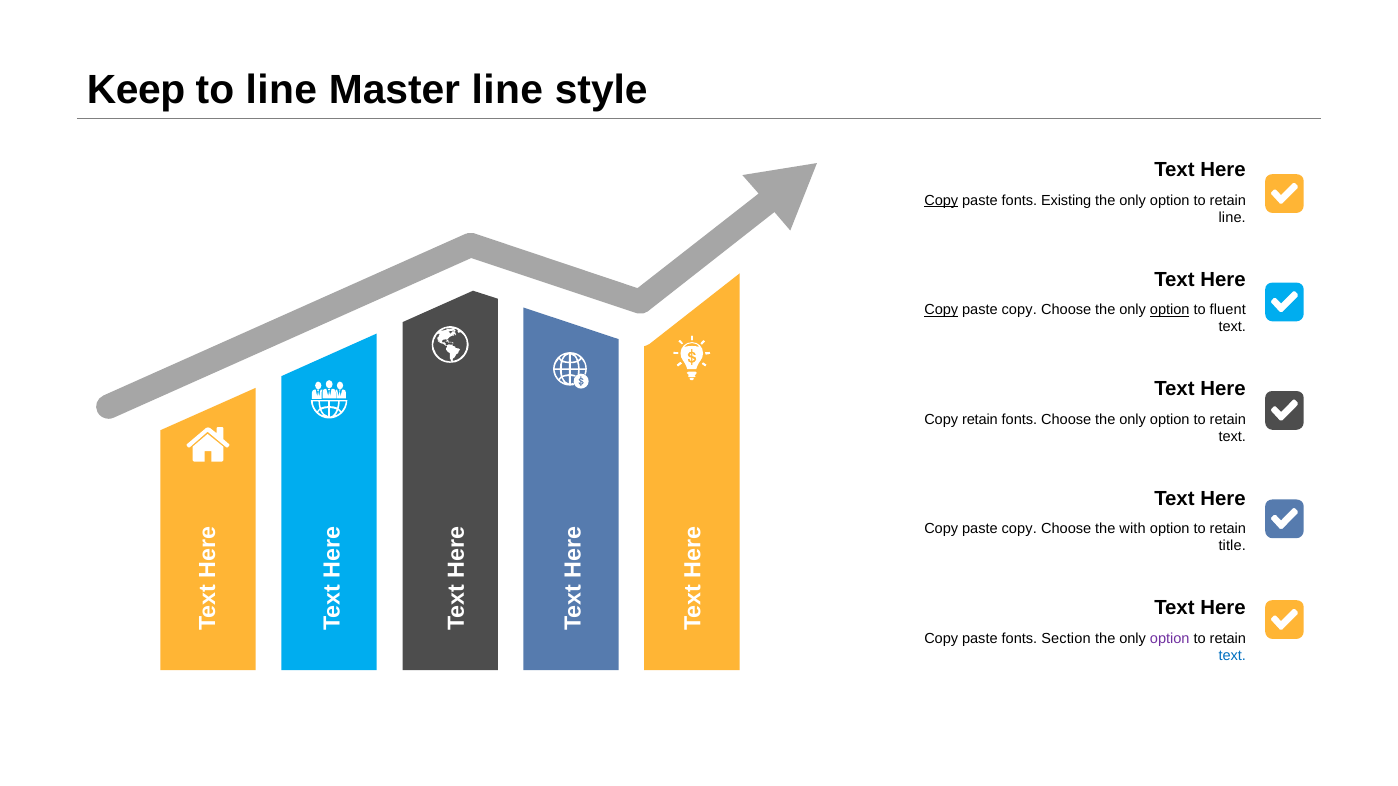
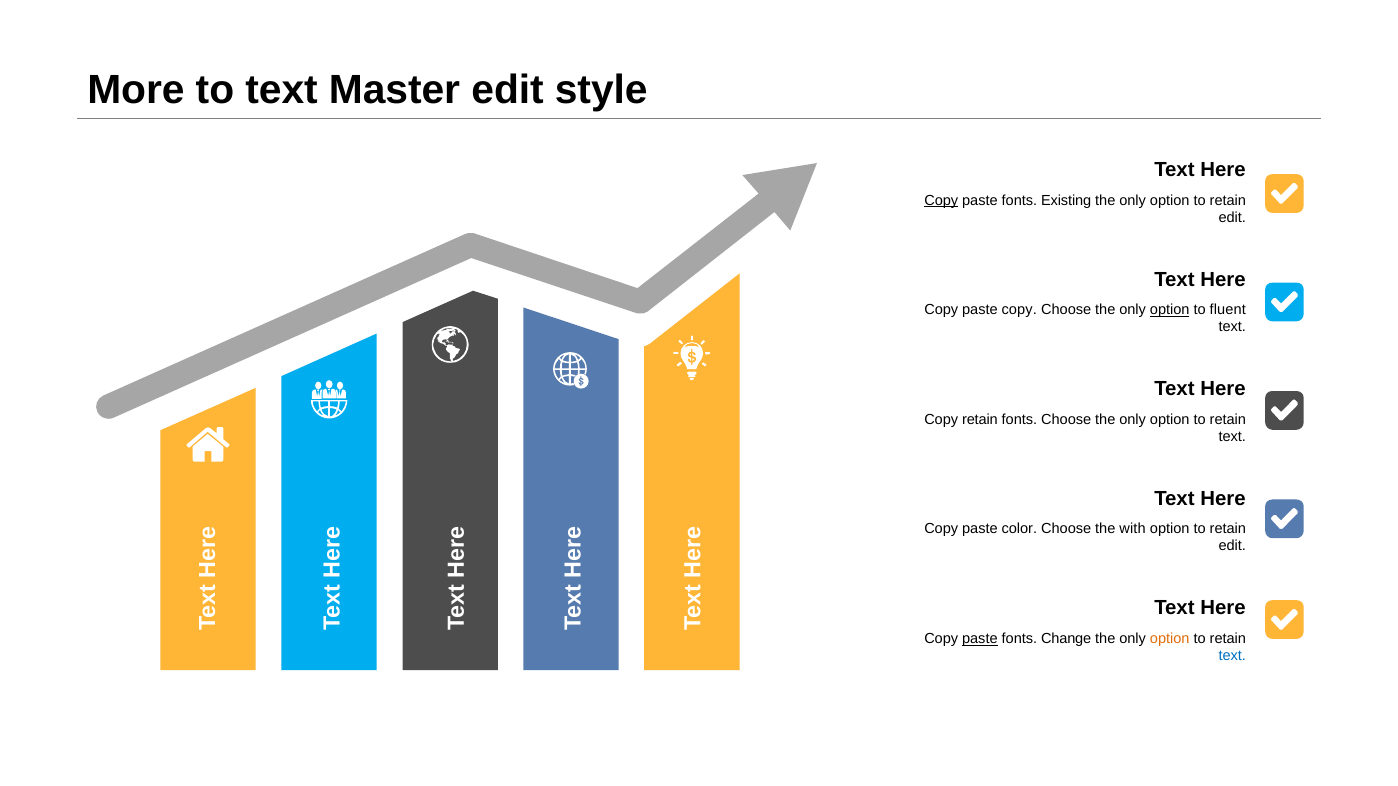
Keep: Keep -> More (136, 90)
to line: line -> text (282, 90)
Master line: line -> edit (508, 90)
line: line -> edit (1232, 217)
Copy underline: present -> none (941, 310)
copy: copy -> color (1019, 529)
title: title -> edit (1232, 546)
paste underline: none -> present (980, 639)
Section: Section -> Change (1066, 639)
option colour: purple -> orange (1170, 639)
